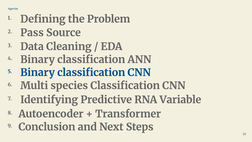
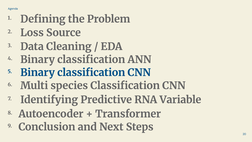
Pass: Pass -> Loss (32, 33)
